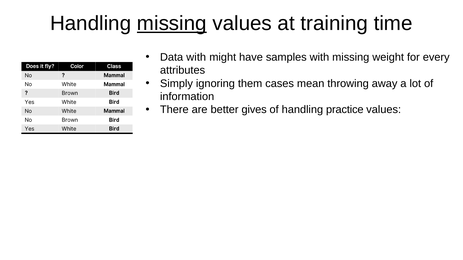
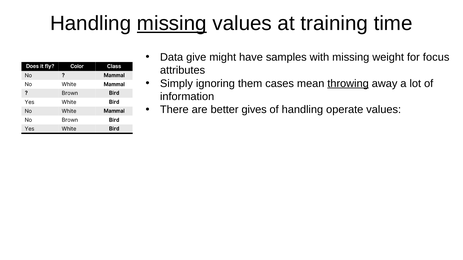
Data with: with -> give (196, 57)
every: every -> focus (436, 57)
throwing underline: none -> present (348, 84)
practice: practice -> operate (345, 110)
